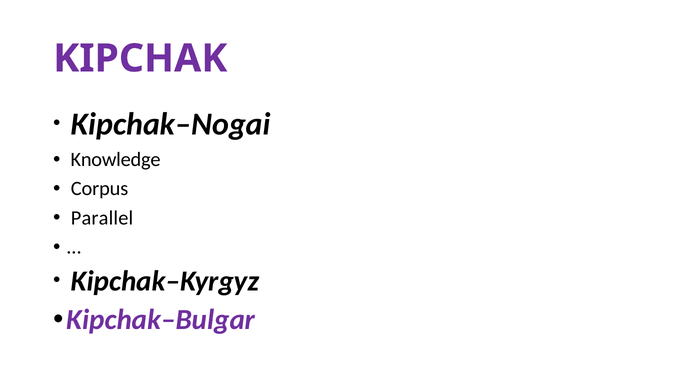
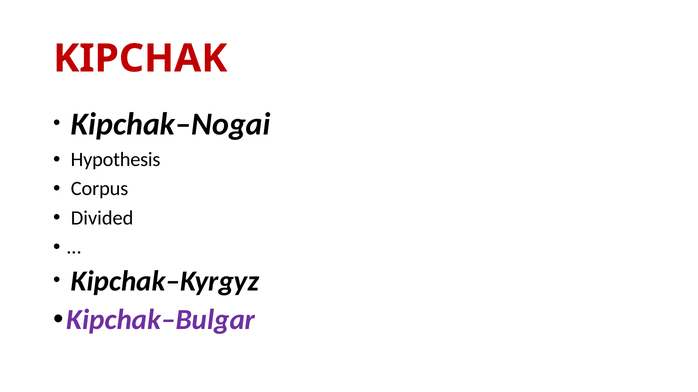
KIPCHAK colour: purple -> red (140, 59)
Knowledge: Knowledge -> Hypothesis (116, 160)
Parallel: Parallel -> Divided (102, 218)
